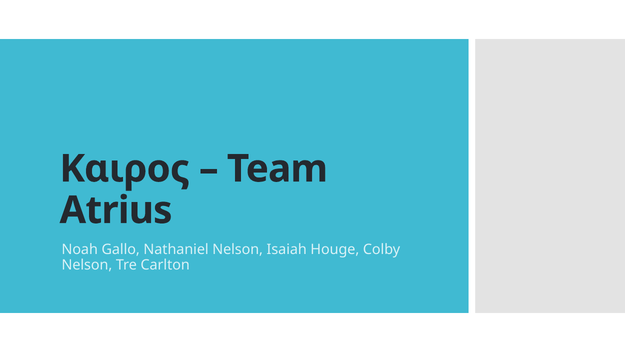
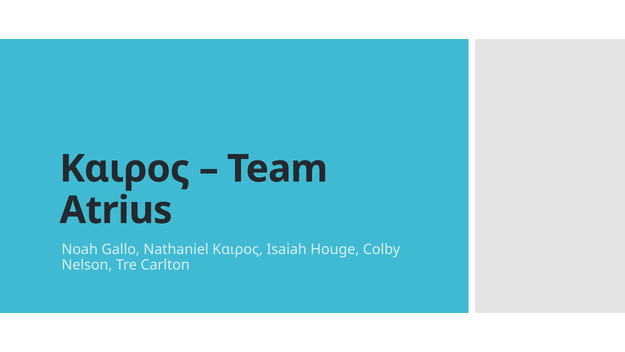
Nathaniel Nelson: Nelson -> Καιρος (238, 249)
